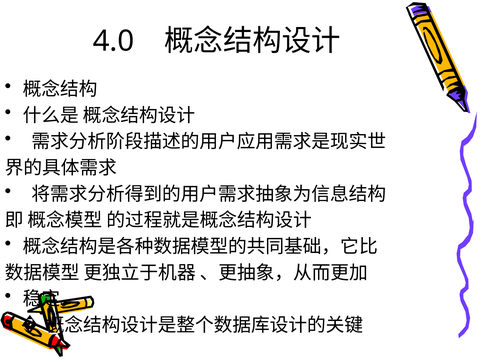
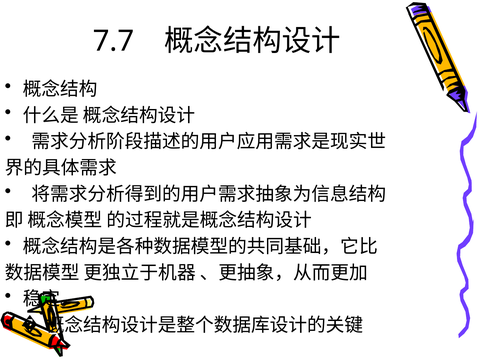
4.0: 4.0 -> 7.7 (113, 41)
